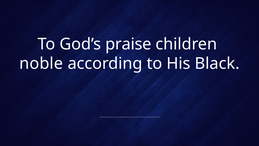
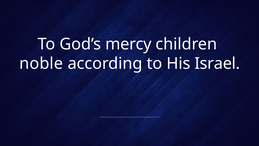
praise: praise -> mercy (128, 44)
Black: Black -> Israel (217, 63)
